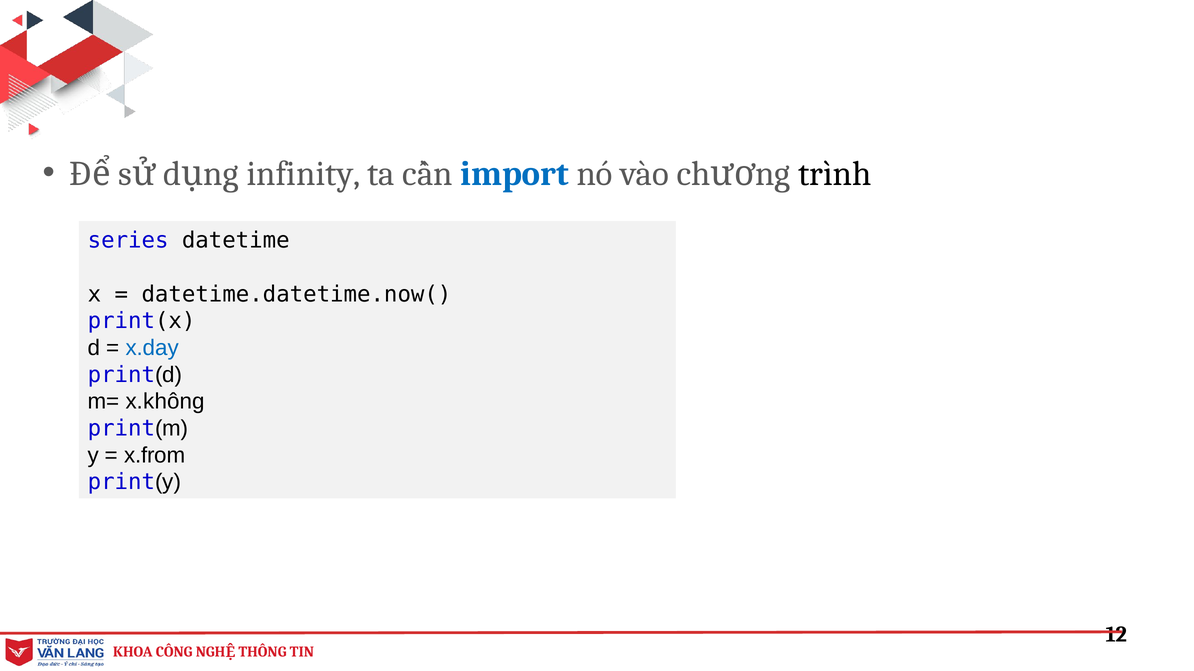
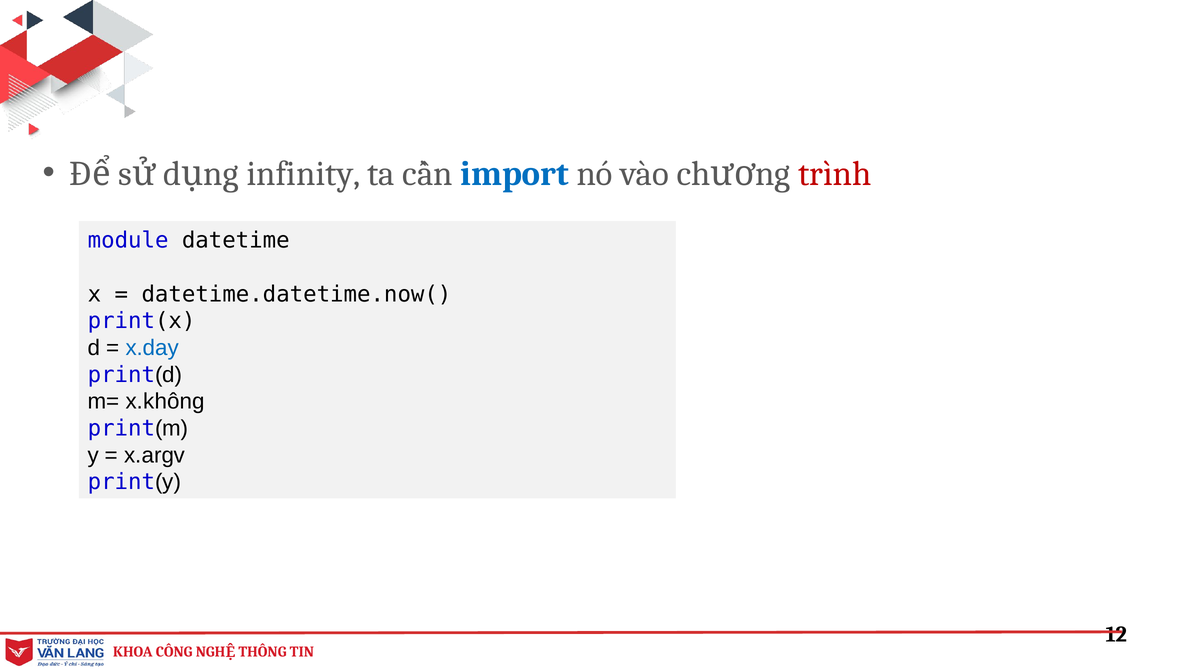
trình colour: black -> red (835, 174)
series: series -> module (128, 241)
x.from: x.from -> x.argv (155, 456)
